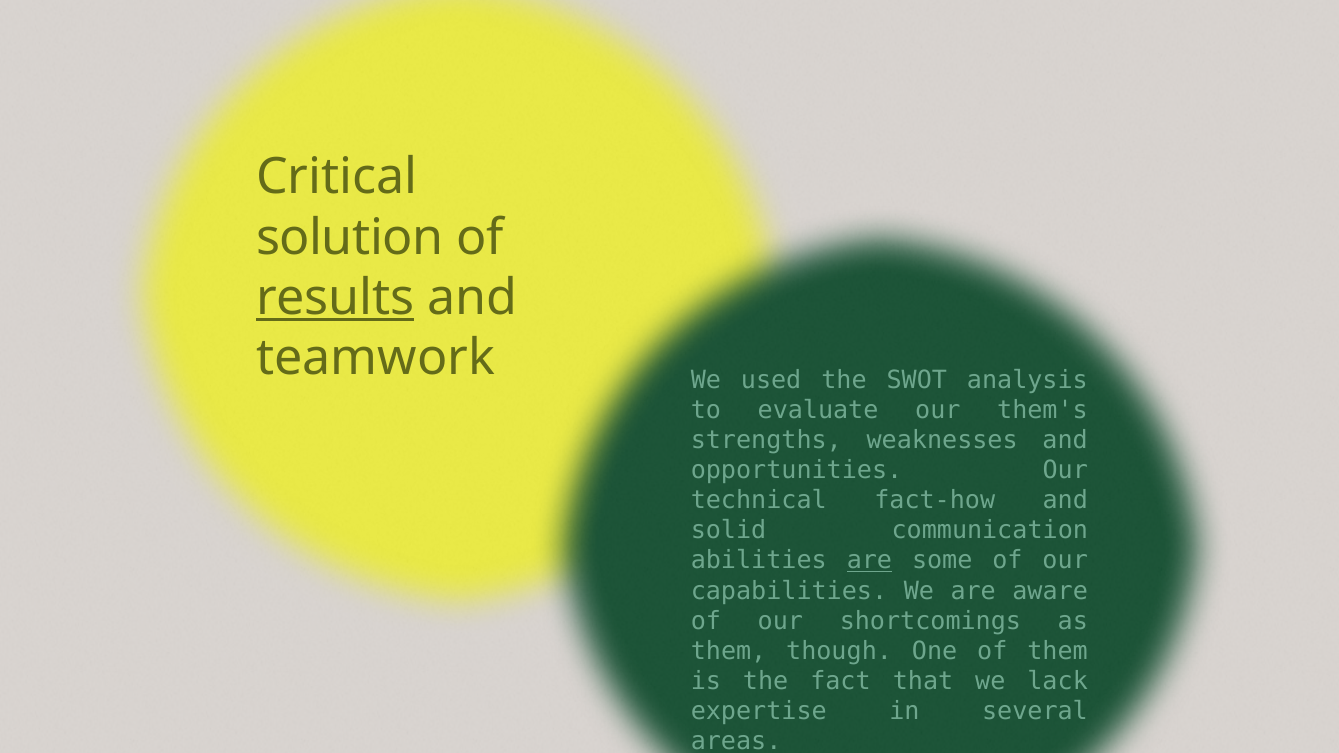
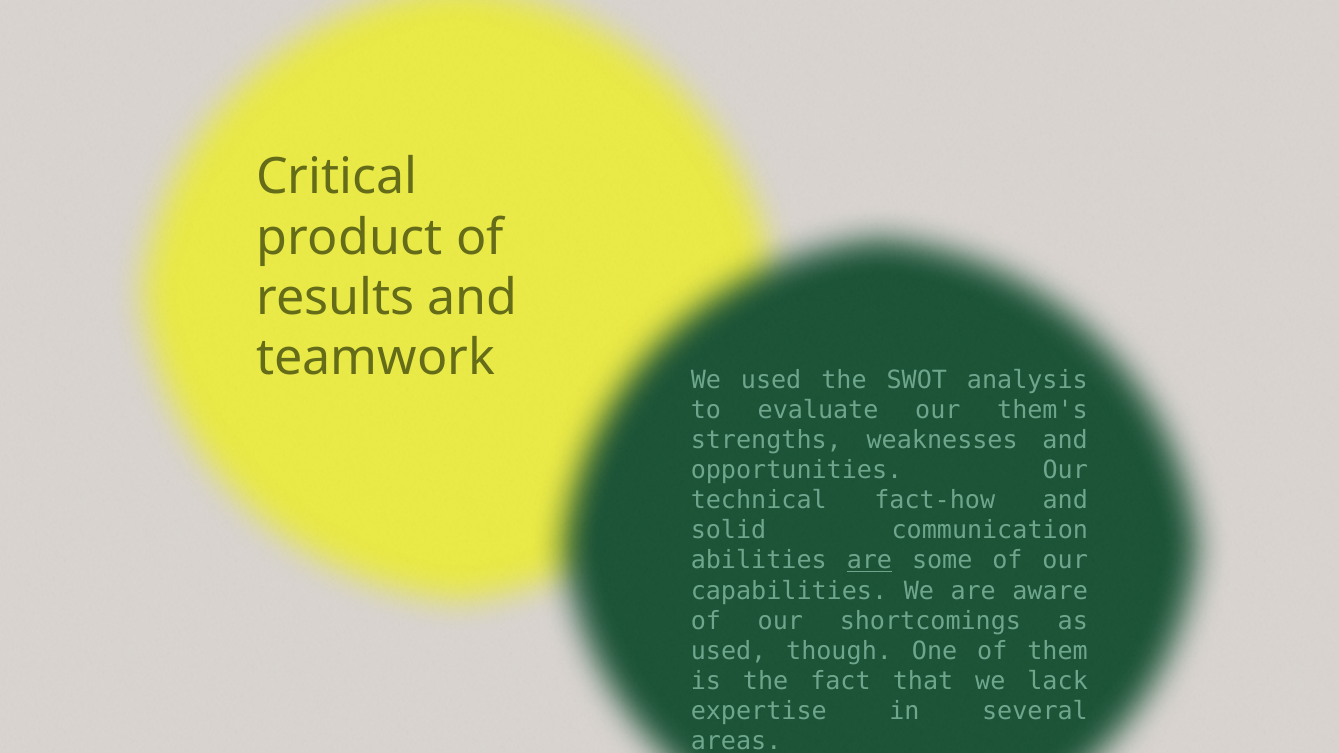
solution: solution -> product (349, 237)
results underline: present -> none (335, 298)
them: them -> used (729, 651)
